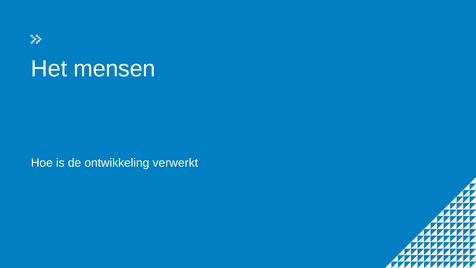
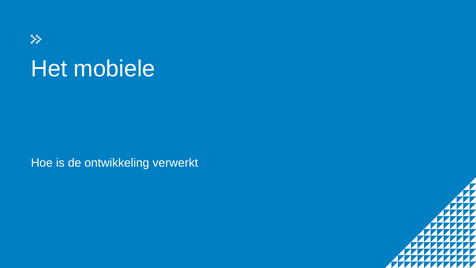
mensen: mensen -> mobiele (114, 69)
